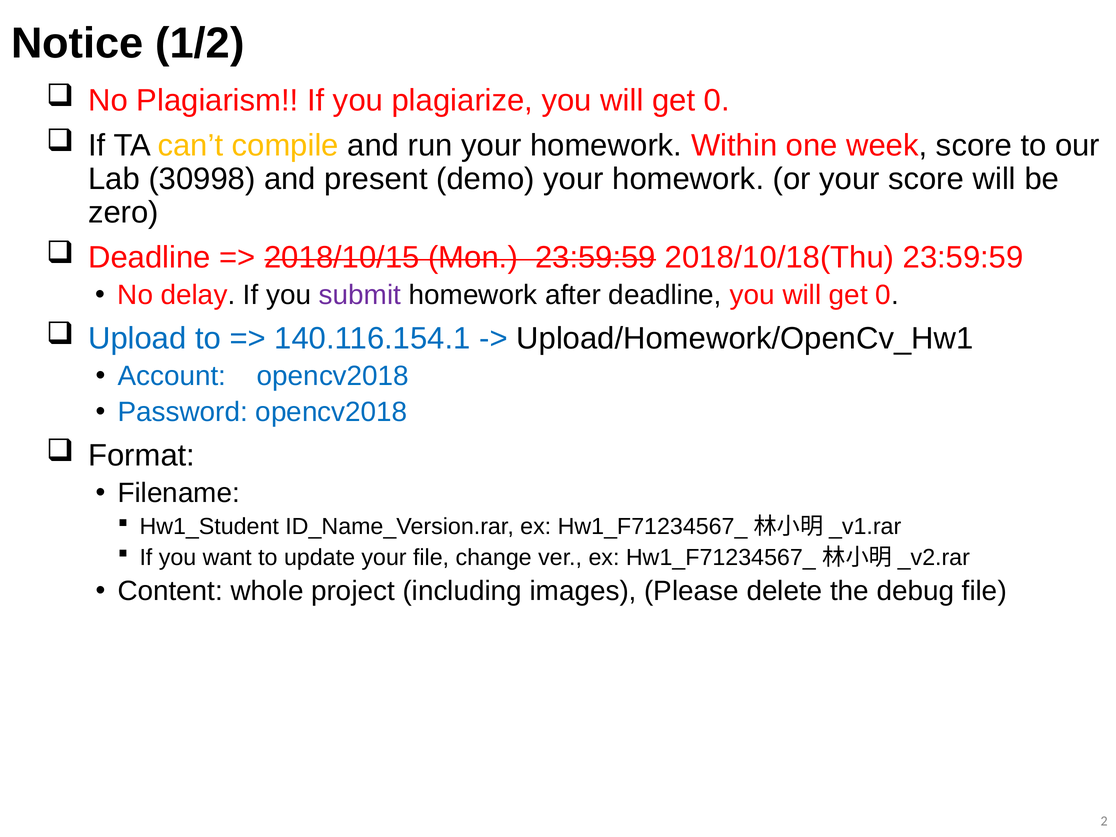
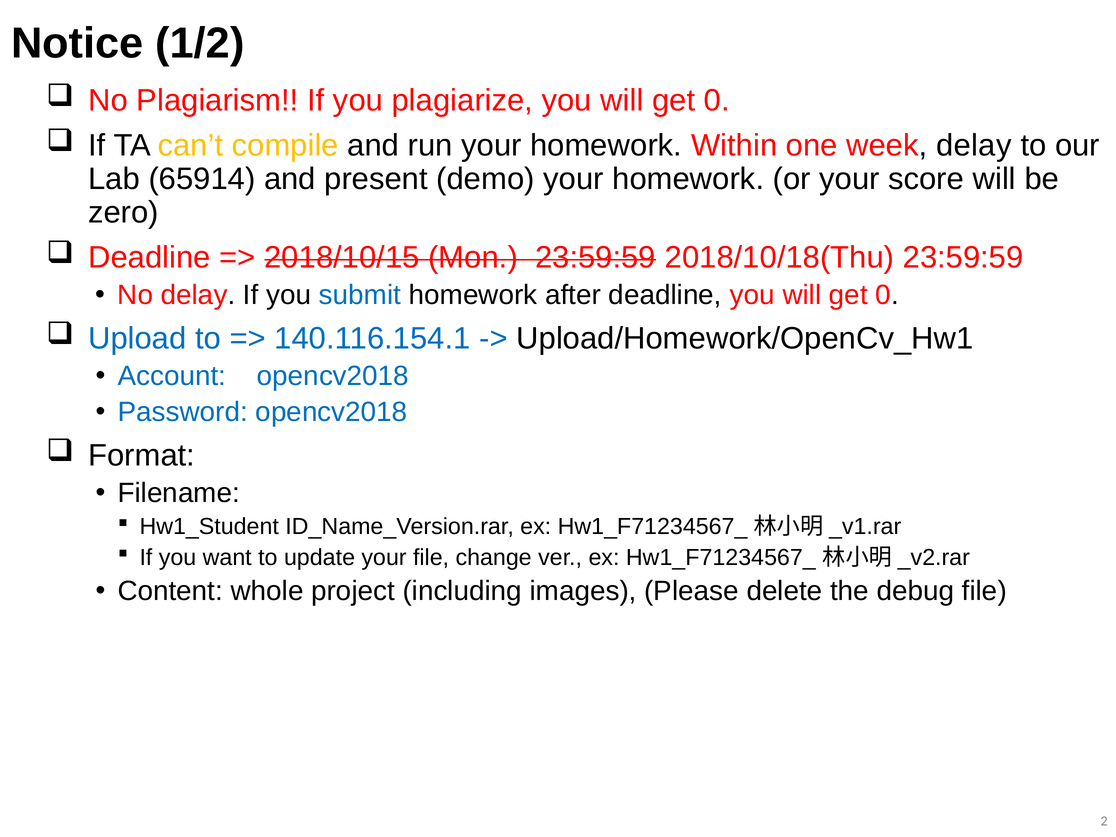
week score: score -> delay (974, 145)
30998: 30998 -> 65914 (202, 179)
submit colour: purple -> blue (360, 295)
